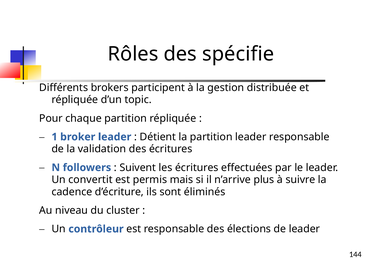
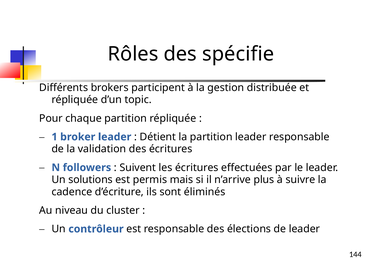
convertit: convertit -> solutions (91, 179)
